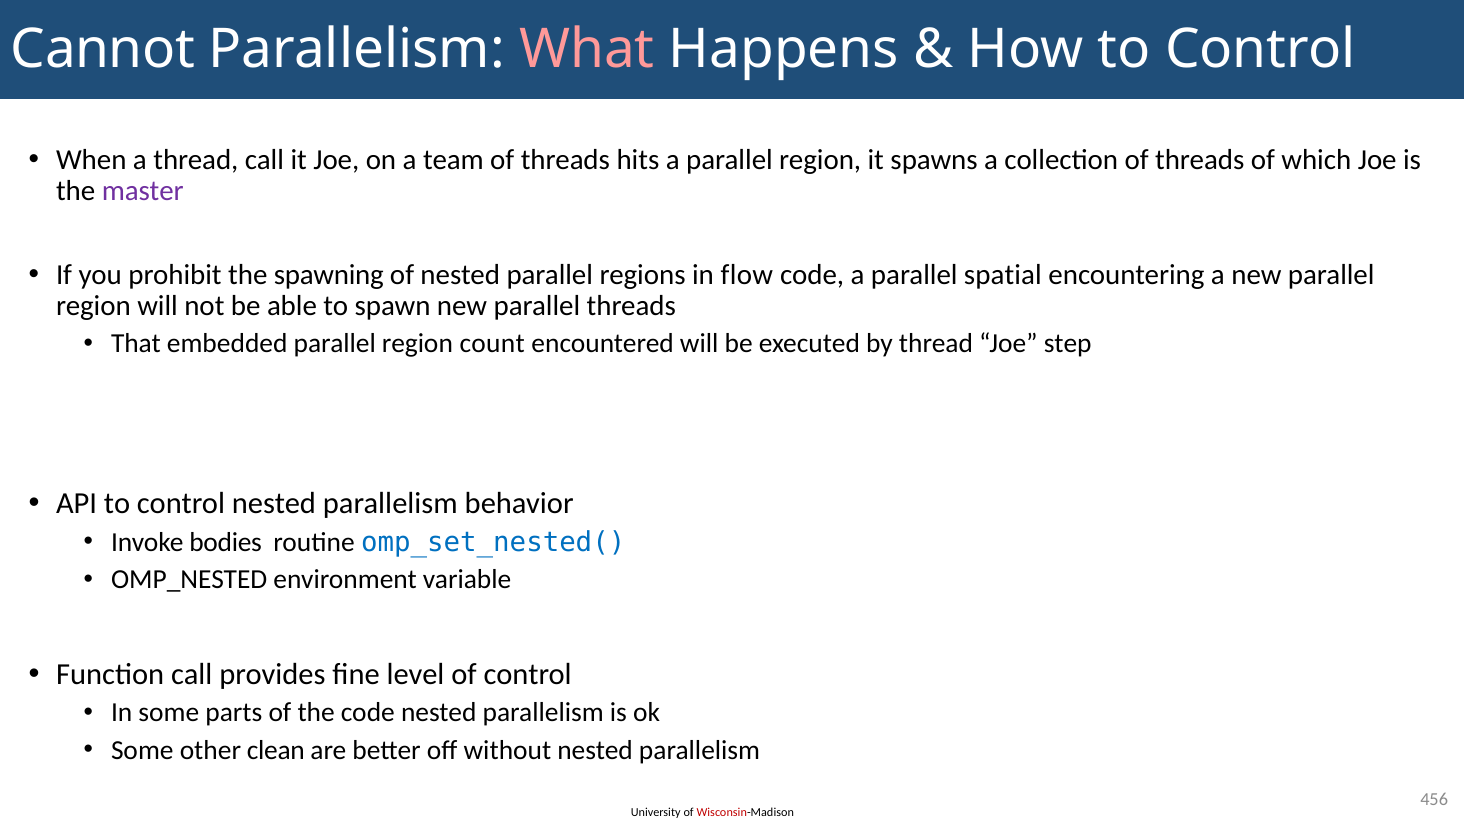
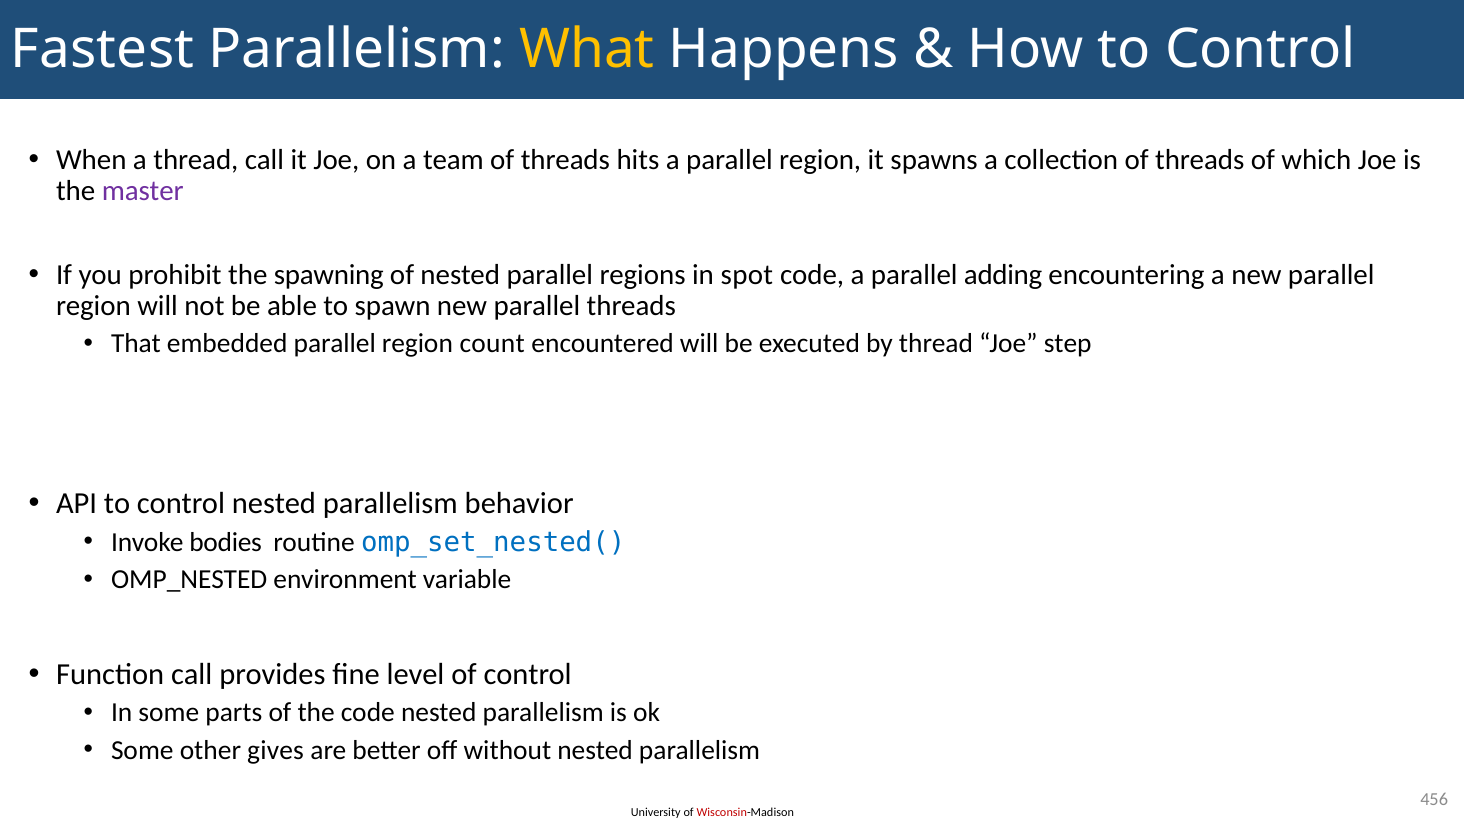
Cannot: Cannot -> Fastest (103, 49)
What colour: pink -> yellow (587, 49)
flow: flow -> spot (747, 275)
spatial: spatial -> adding (1003, 275)
clean: clean -> gives (276, 751)
